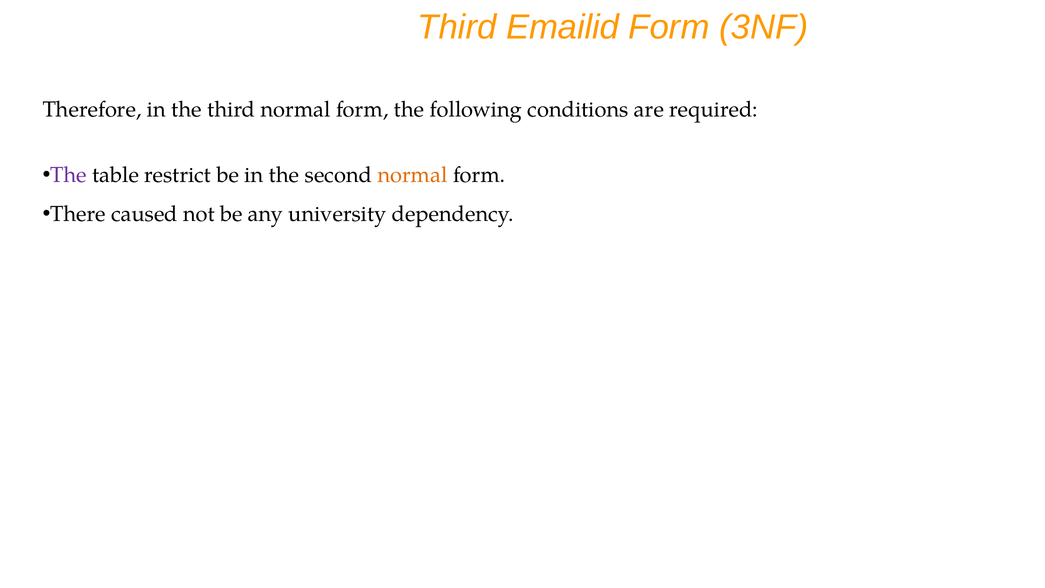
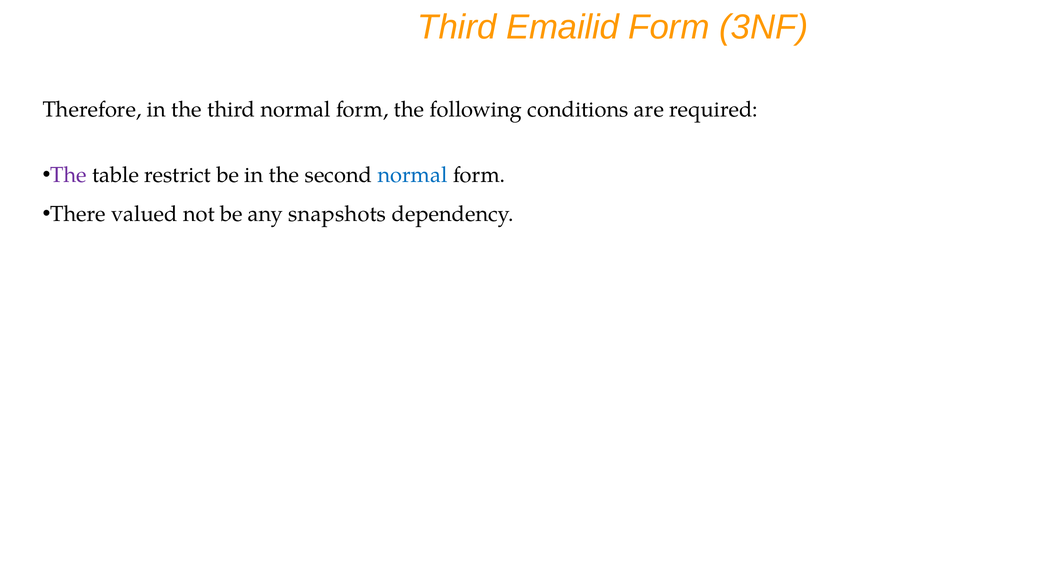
normal colour: orange -> blue (413, 175)
caused: caused -> valued (144, 214)
university: university -> snapshots (337, 214)
